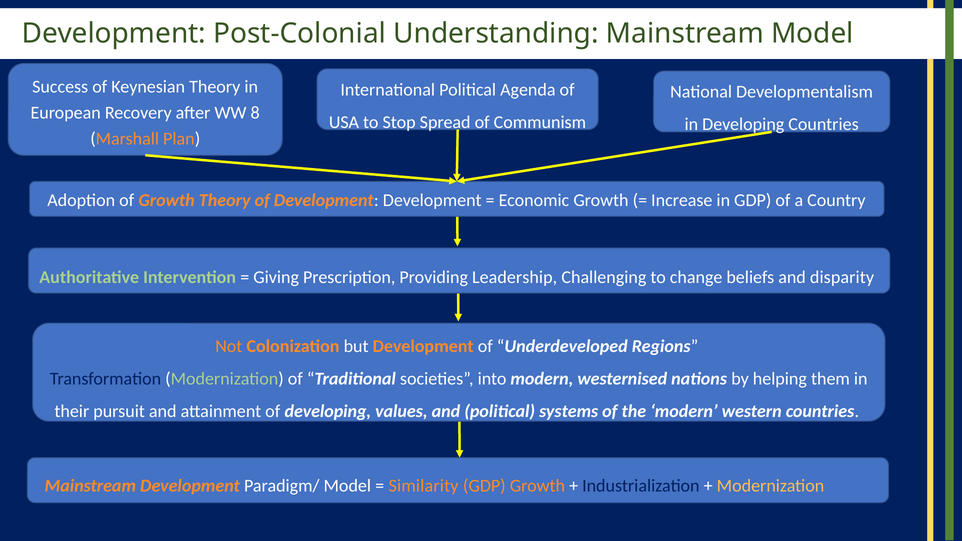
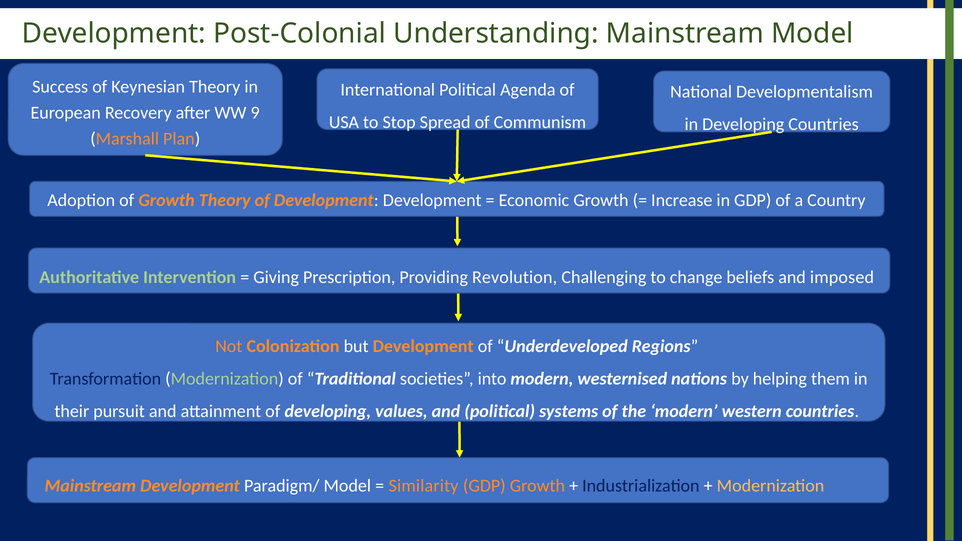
8: 8 -> 9 (255, 113)
Leadership: Leadership -> Revolution (515, 277)
disparity: disparity -> imposed (842, 277)
